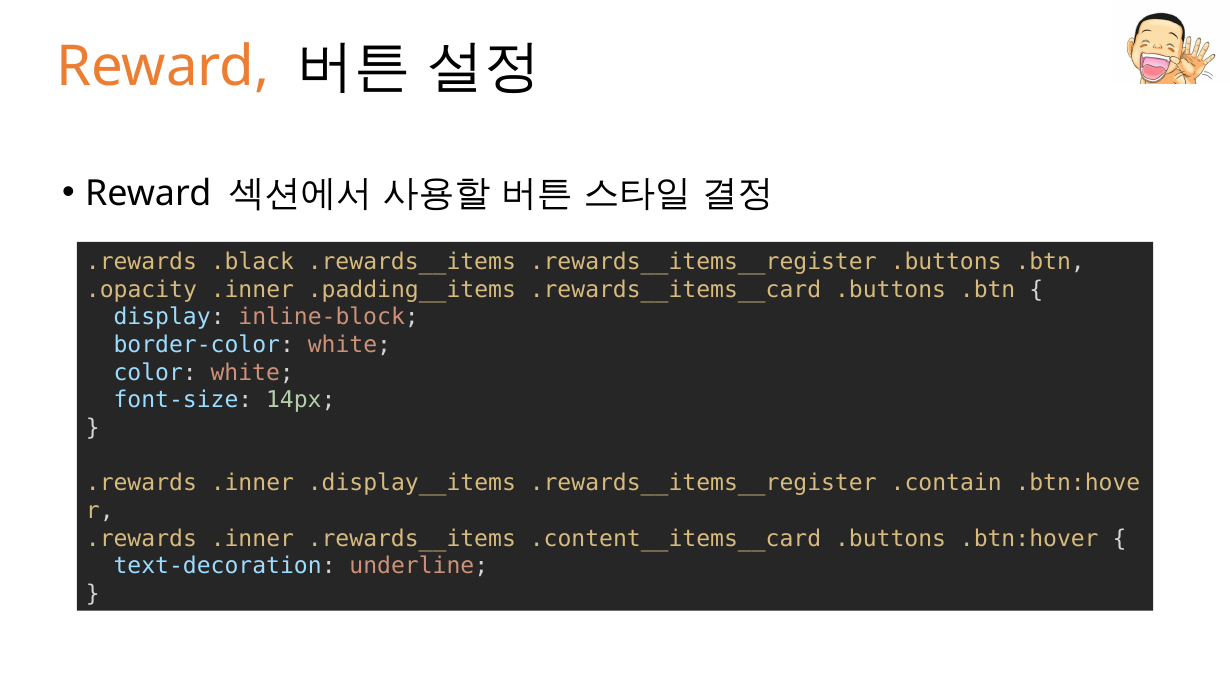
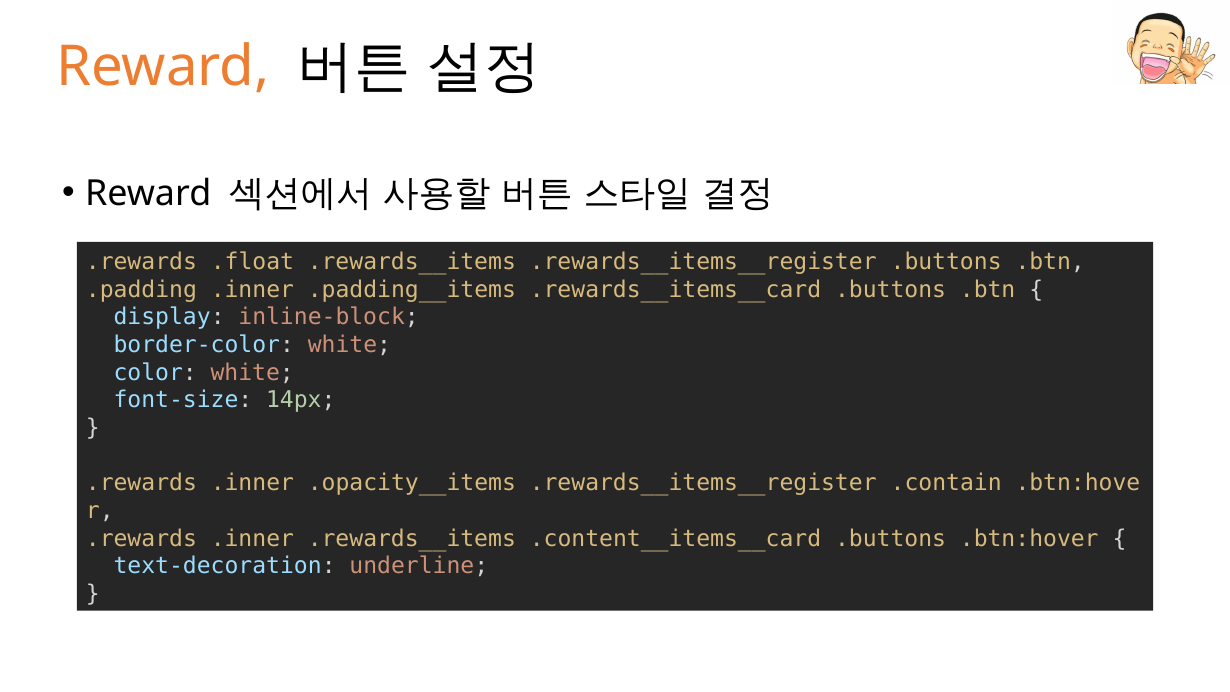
.black: .black -> .float (252, 262)
.opacity: .opacity -> .padding (141, 289)
.display__items: .display__items -> .opacity__items (412, 483)
